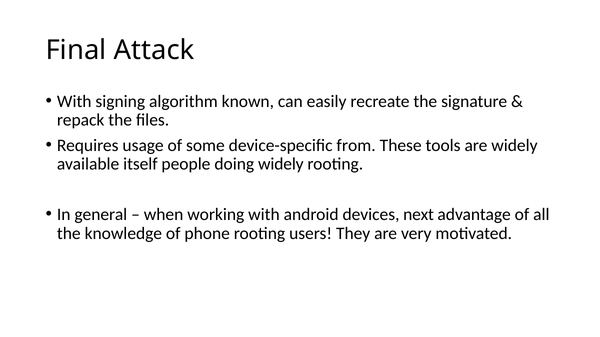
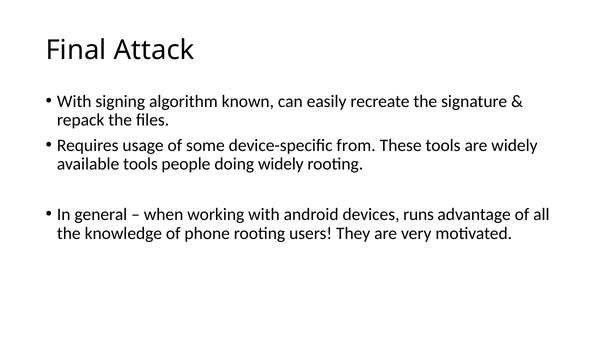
available itself: itself -> tools (140, 164)
next: next -> runs (419, 215)
